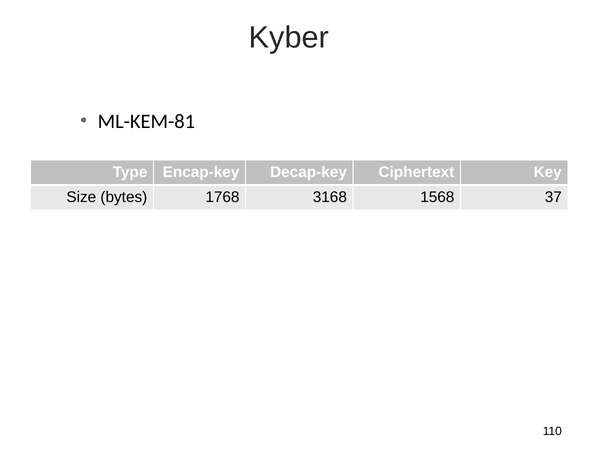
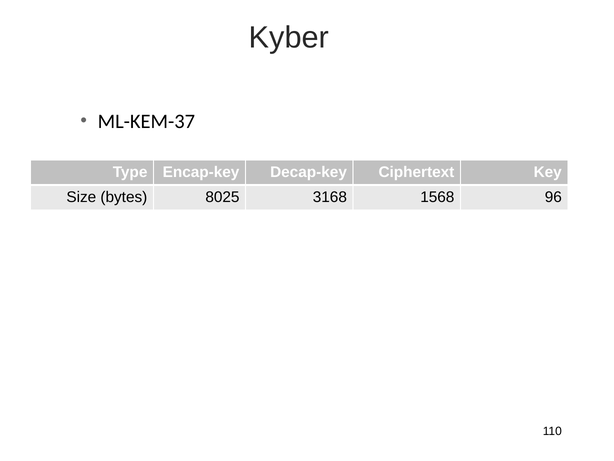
ML-KEM-81: ML-KEM-81 -> ML-KEM-37 (146, 121)
1768: 1768 -> 8025 (222, 197)
37: 37 -> 96 (553, 197)
